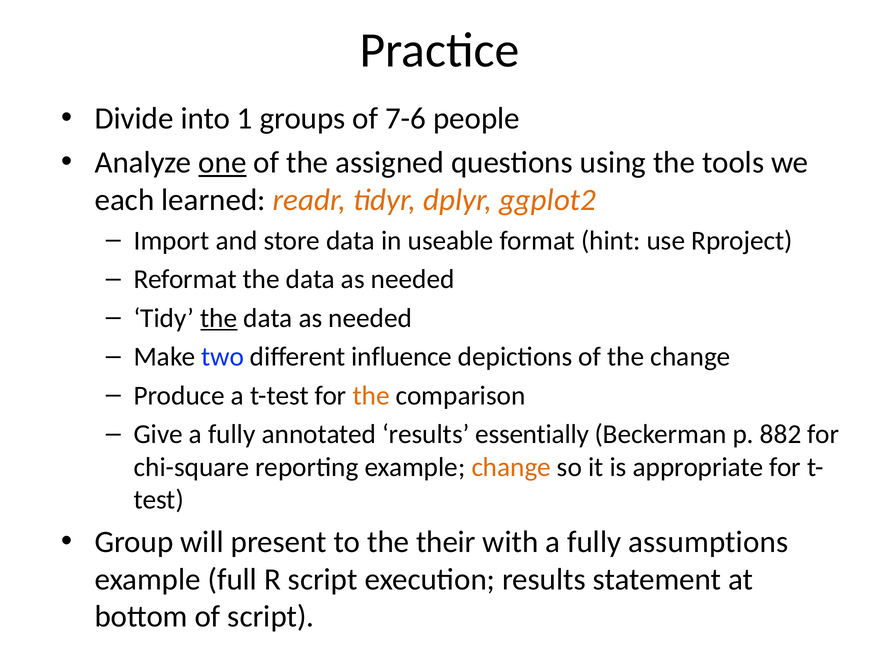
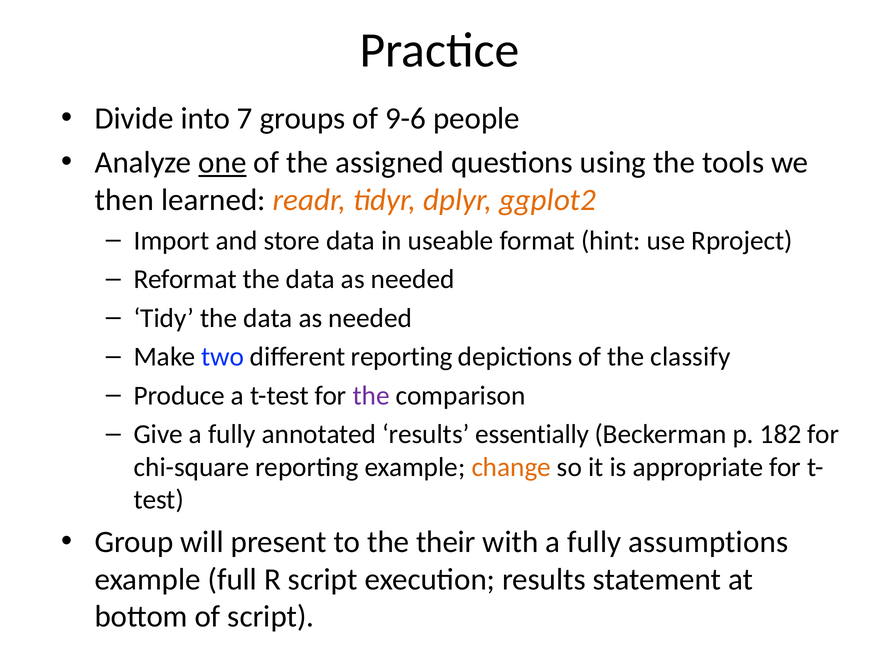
1: 1 -> 7 (245, 118)
7-6: 7-6 -> 9-6 (406, 118)
each: each -> then (124, 200)
the underline: present -> none (219, 318)
different influence: influence -> reporting (402, 357)
the change: change -> classify (690, 357)
the colour: orange -> purple (371, 395)
882: 882 -> 182 (781, 434)
